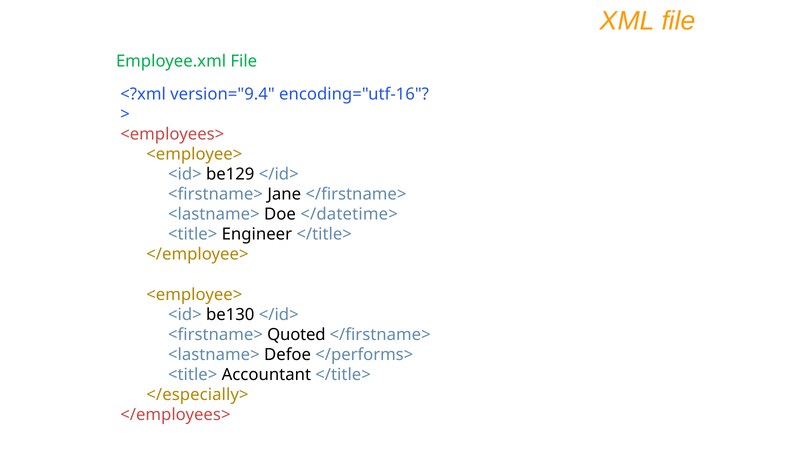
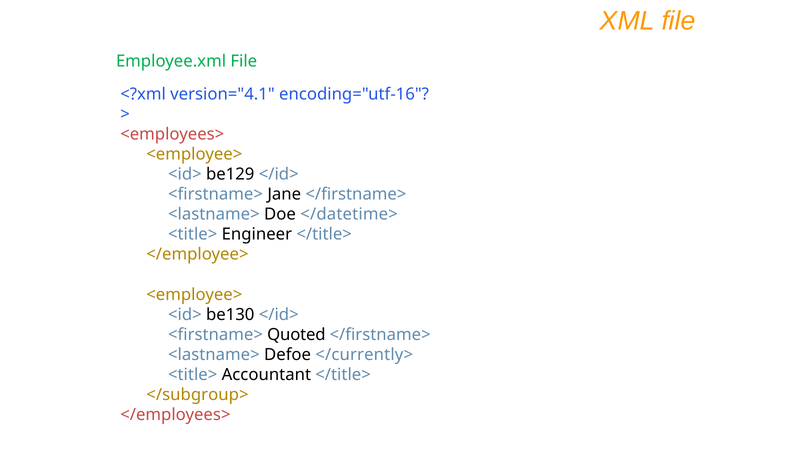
version="9.4: version="9.4 -> version="4.1 (222, 94)
</performs>: </performs> -> </currently> (364, 355)
</especially>: </especially> -> </subgroup> (197, 395)
